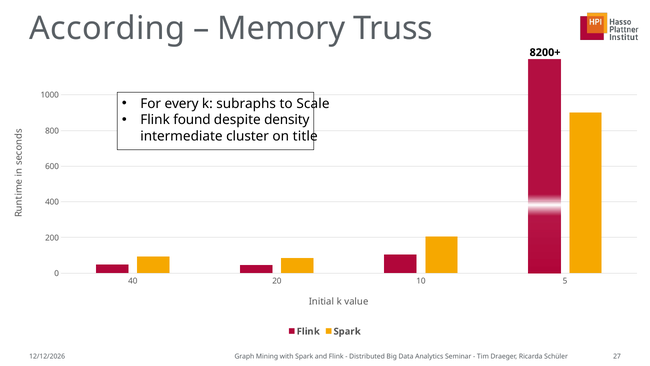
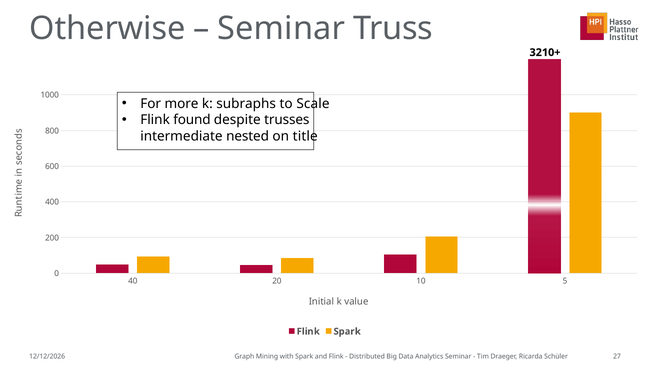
According: According -> Otherwise (107, 28)
Memory: Memory -> Seminar (281, 28)
8200+: 8200+ -> 3210+ (545, 52)
every: every -> more (182, 104)
density: density -> trusses (287, 120)
cluster: cluster -> nested (248, 136)
